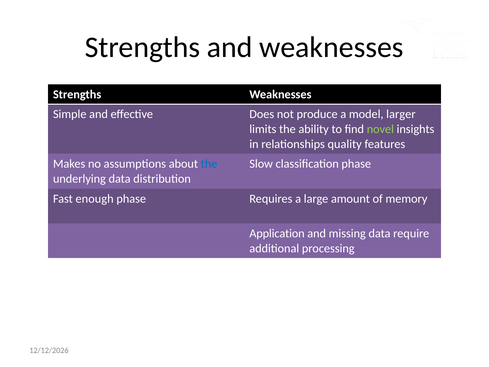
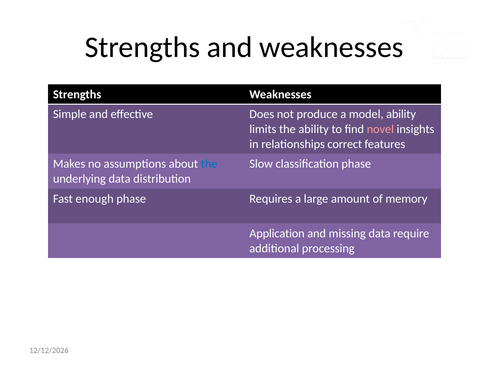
model larger: larger -> ability (401, 114)
novel colour: light green -> pink (380, 129)
quality: quality -> correct (345, 144)
